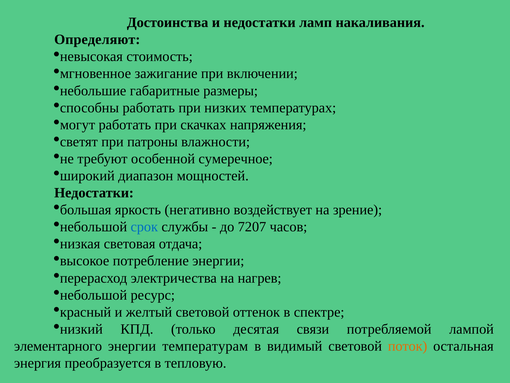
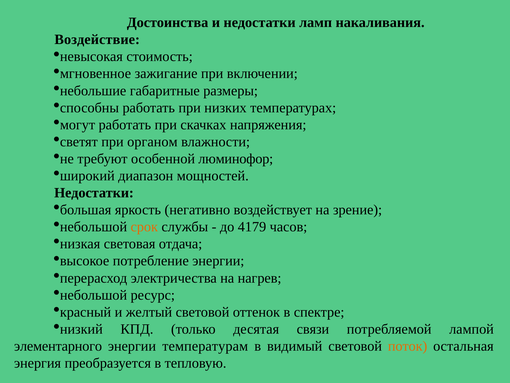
Определяют: Определяют -> Воздействие (97, 40)
патроны: патроны -> органом (152, 142)
сумеречное: сумеречное -> люминофор (236, 159)
срок colour: blue -> orange (144, 227)
7207: 7207 -> 4179 (252, 227)
